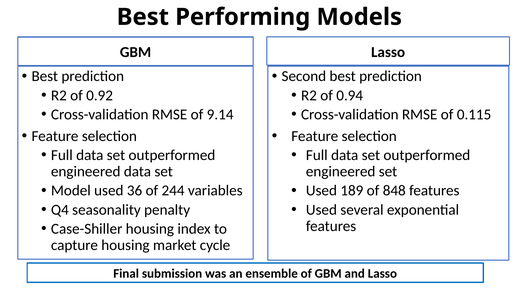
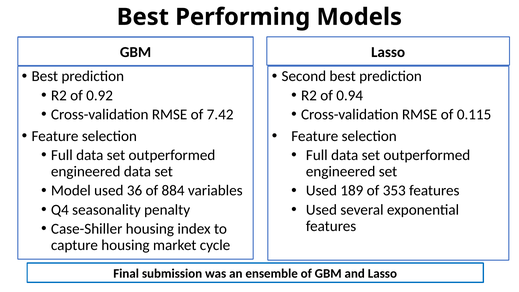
9.14: 9.14 -> 7.42 (220, 114)
244: 244 -> 884 (173, 191)
848: 848 -> 353 (394, 191)
